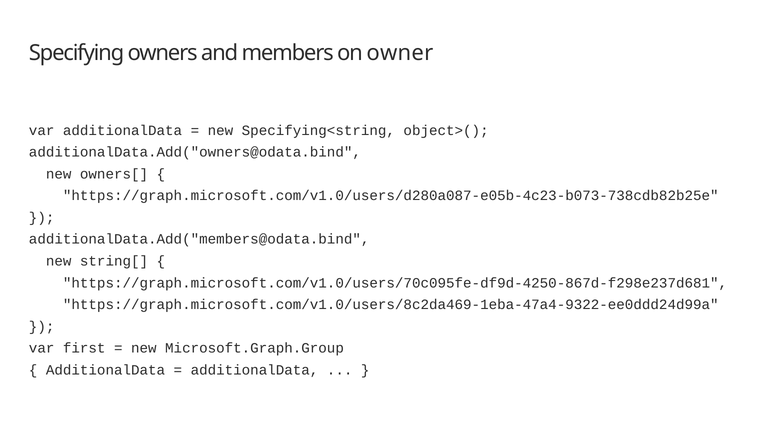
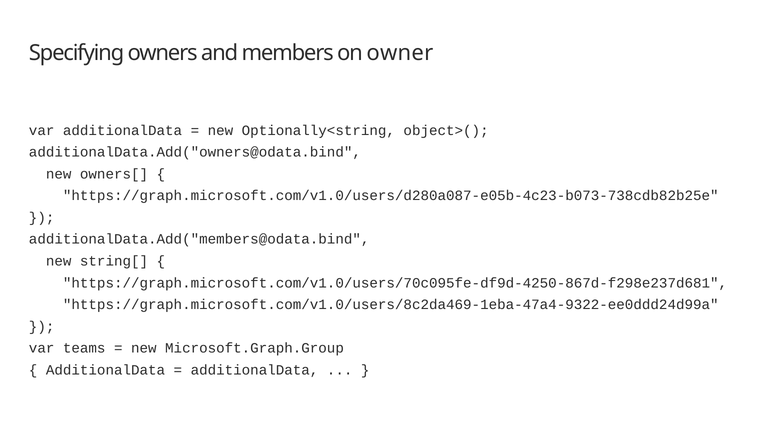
Specifying<string: Specifying<string -> Optionally<string (318, 131)
first: first -> teams (84, 348)
